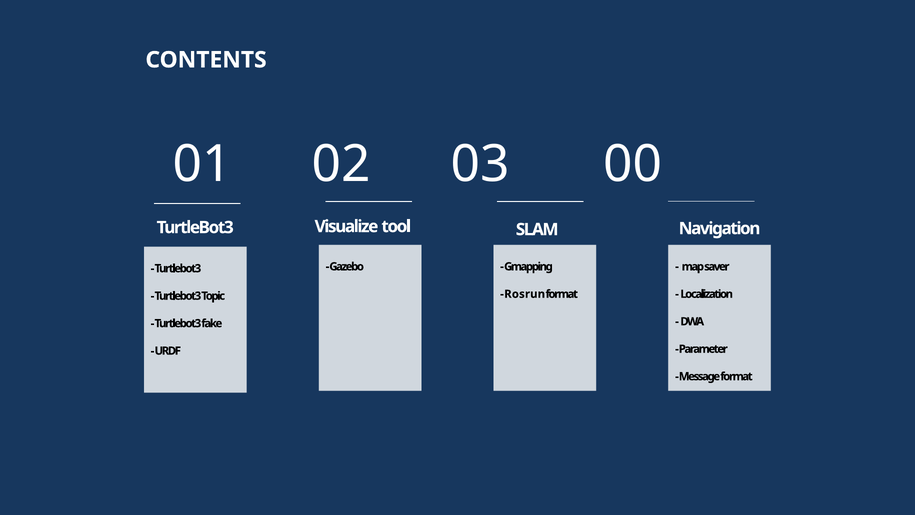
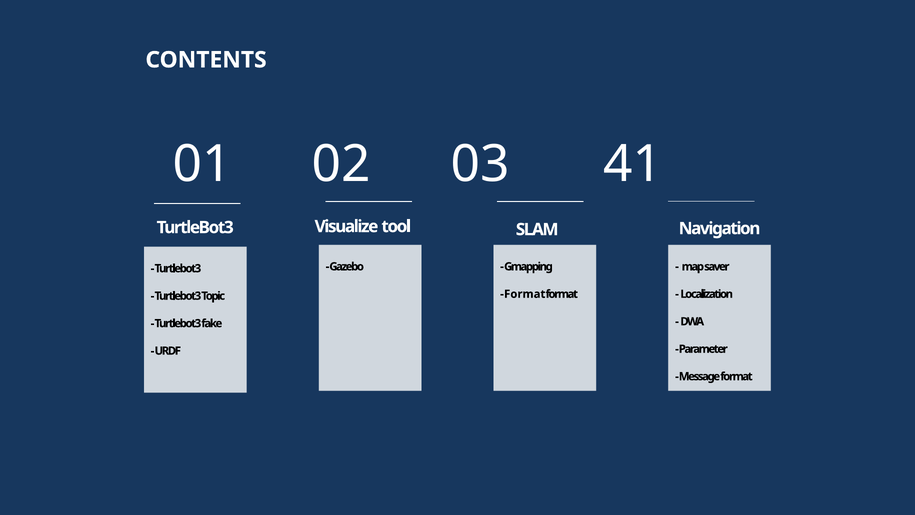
00: 00 -> 41 (633, 164)
Rosrun: Rosrun -> Format (525, 294)
